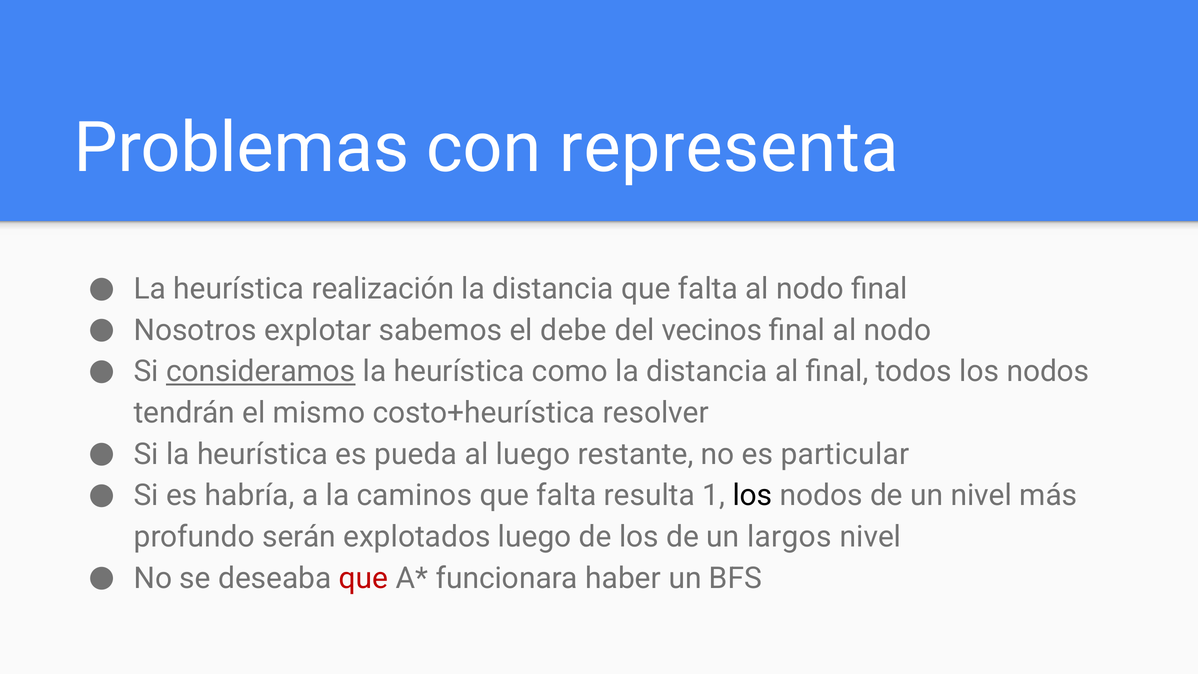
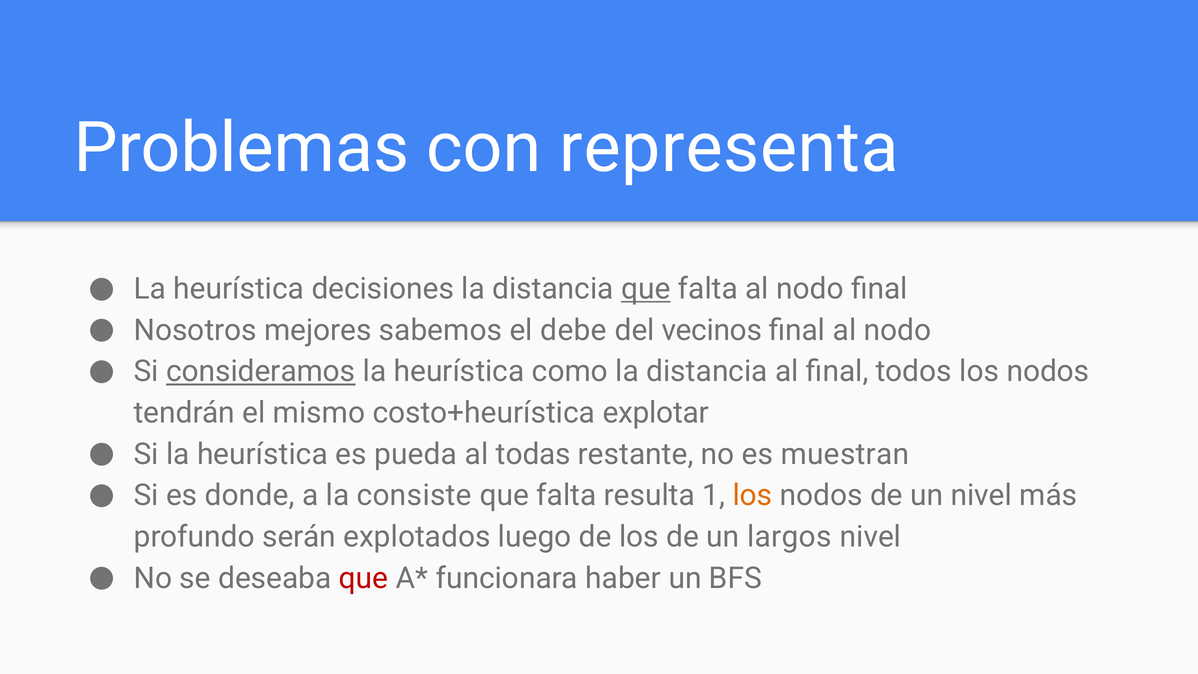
realización: realización -> decisiones (383, 289)
que underline: none -> present (646, 289)
explotar: explotar -> mejores (318, 330)
resolver: resolver -> explotar (656, 413)
al luego: luego -> todas (533, 454)
particular: particular -> muestran (845, 454)
habría: habría -> donde (250, 495)
caminos: caminos -> consiste (414, 495)
los colour: black -> orange (752, 495)
